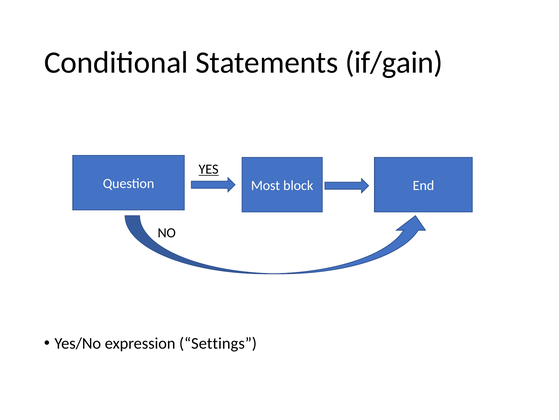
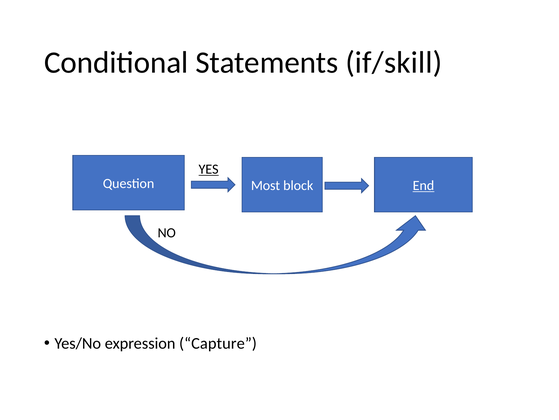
if/gain: if/gain -> if/skill (394, 63)
End underline: none -> present (423, 185)
Settings: Settings -> Capture (218, 343)
